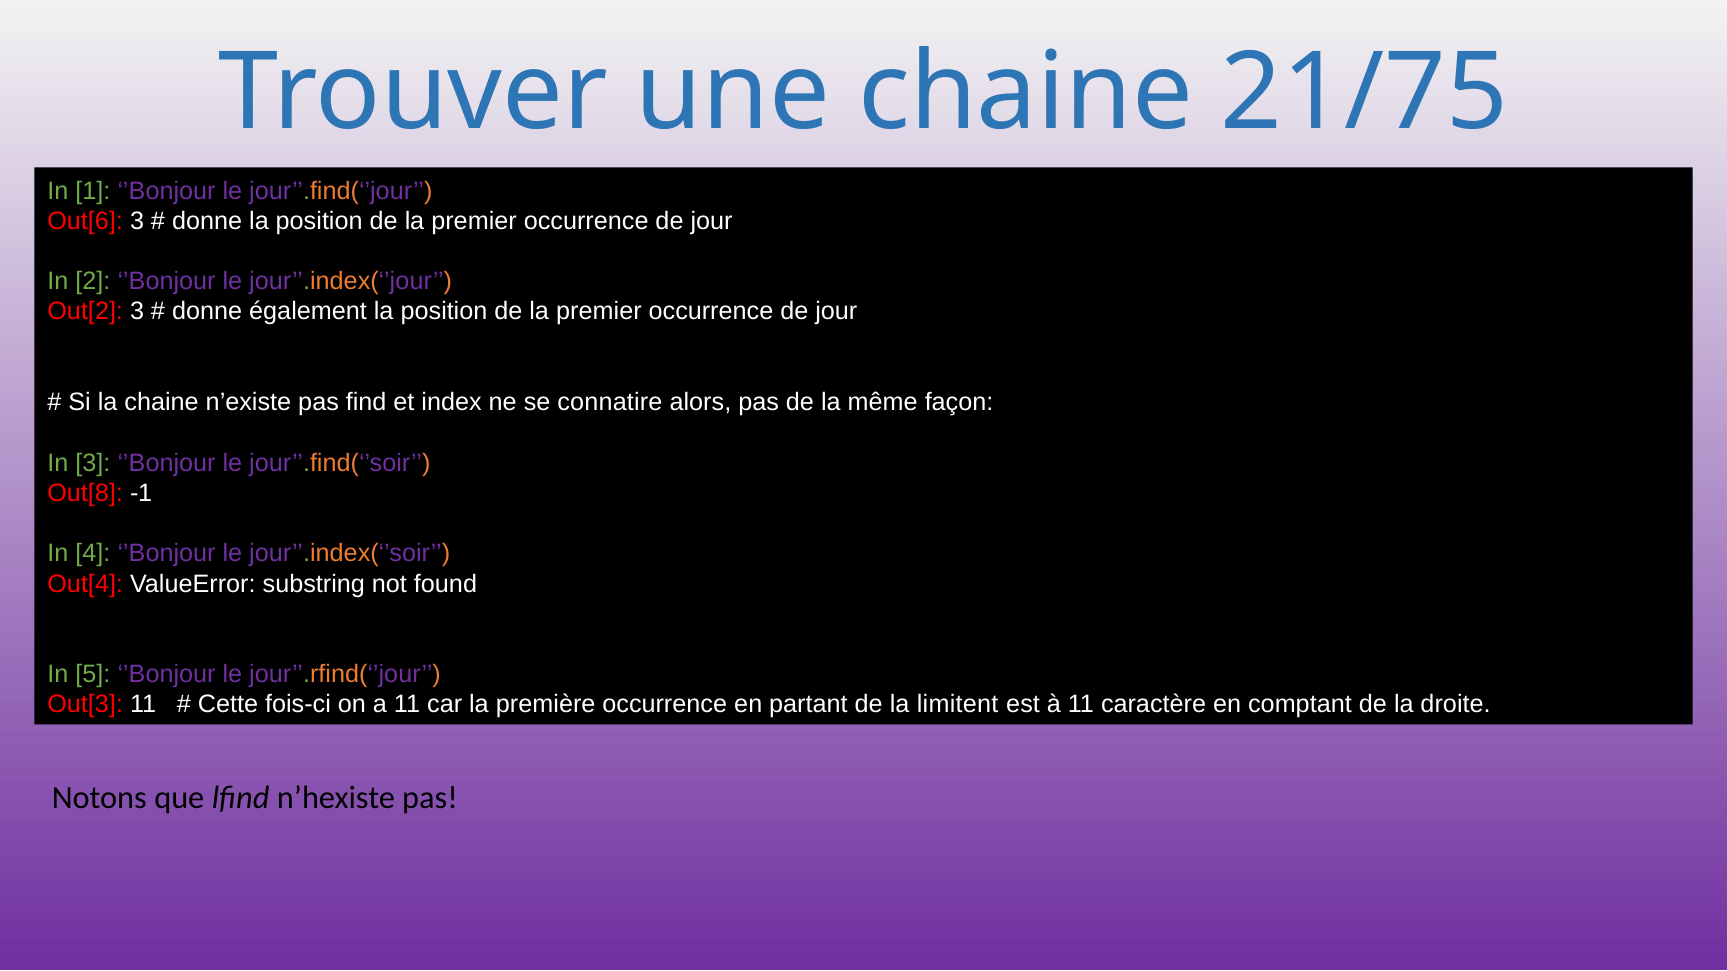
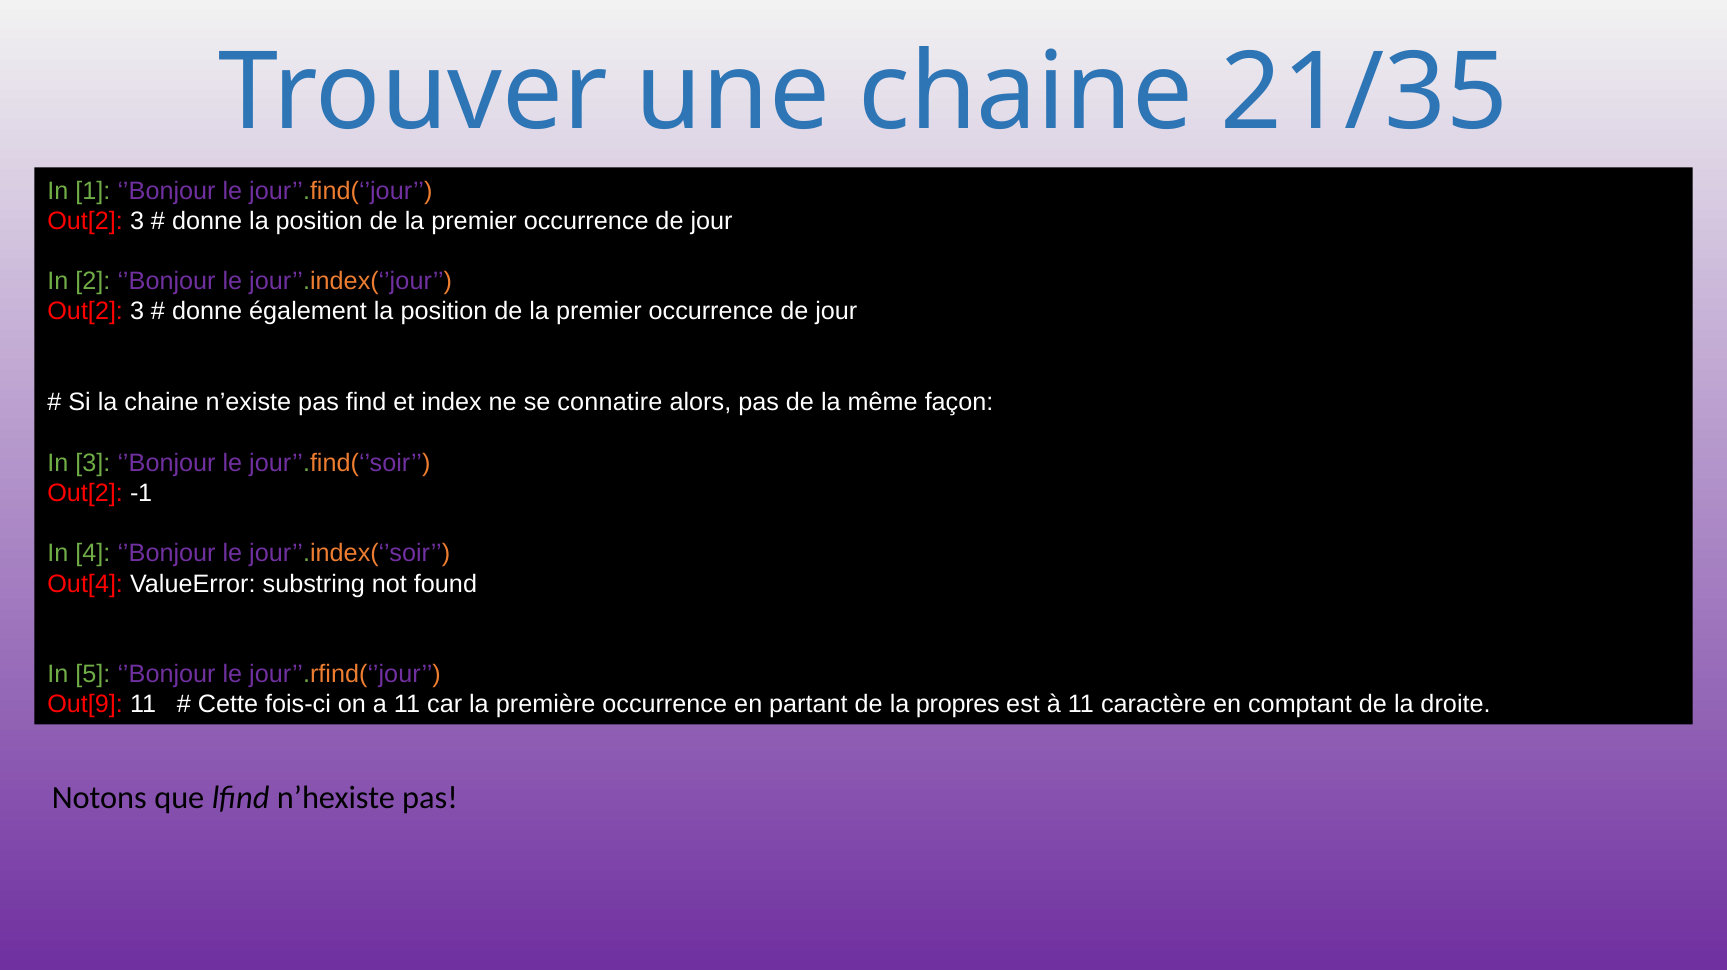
21/75: 21/75 -> 21/35 (1365, 93)
Out[6: Out[6 -> Out[2 (85, 221)
Out[8: Out[8 -> Out[2 (85, 493)
Out[3: Out[3 -> Out[9 (85, 705)
limitent: limitent -> propres (958, 705)
